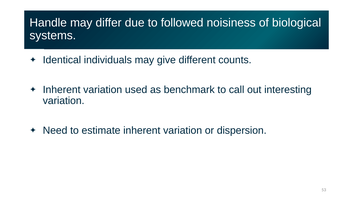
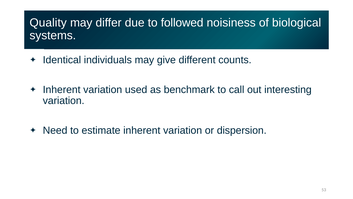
Handle: Handle -> Quality (48, 23)
